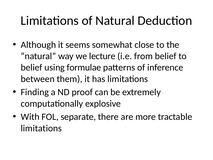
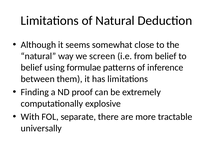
lecture: lecture -> screen (102, 56)
limitations: limitations -> universally (41, 128)
